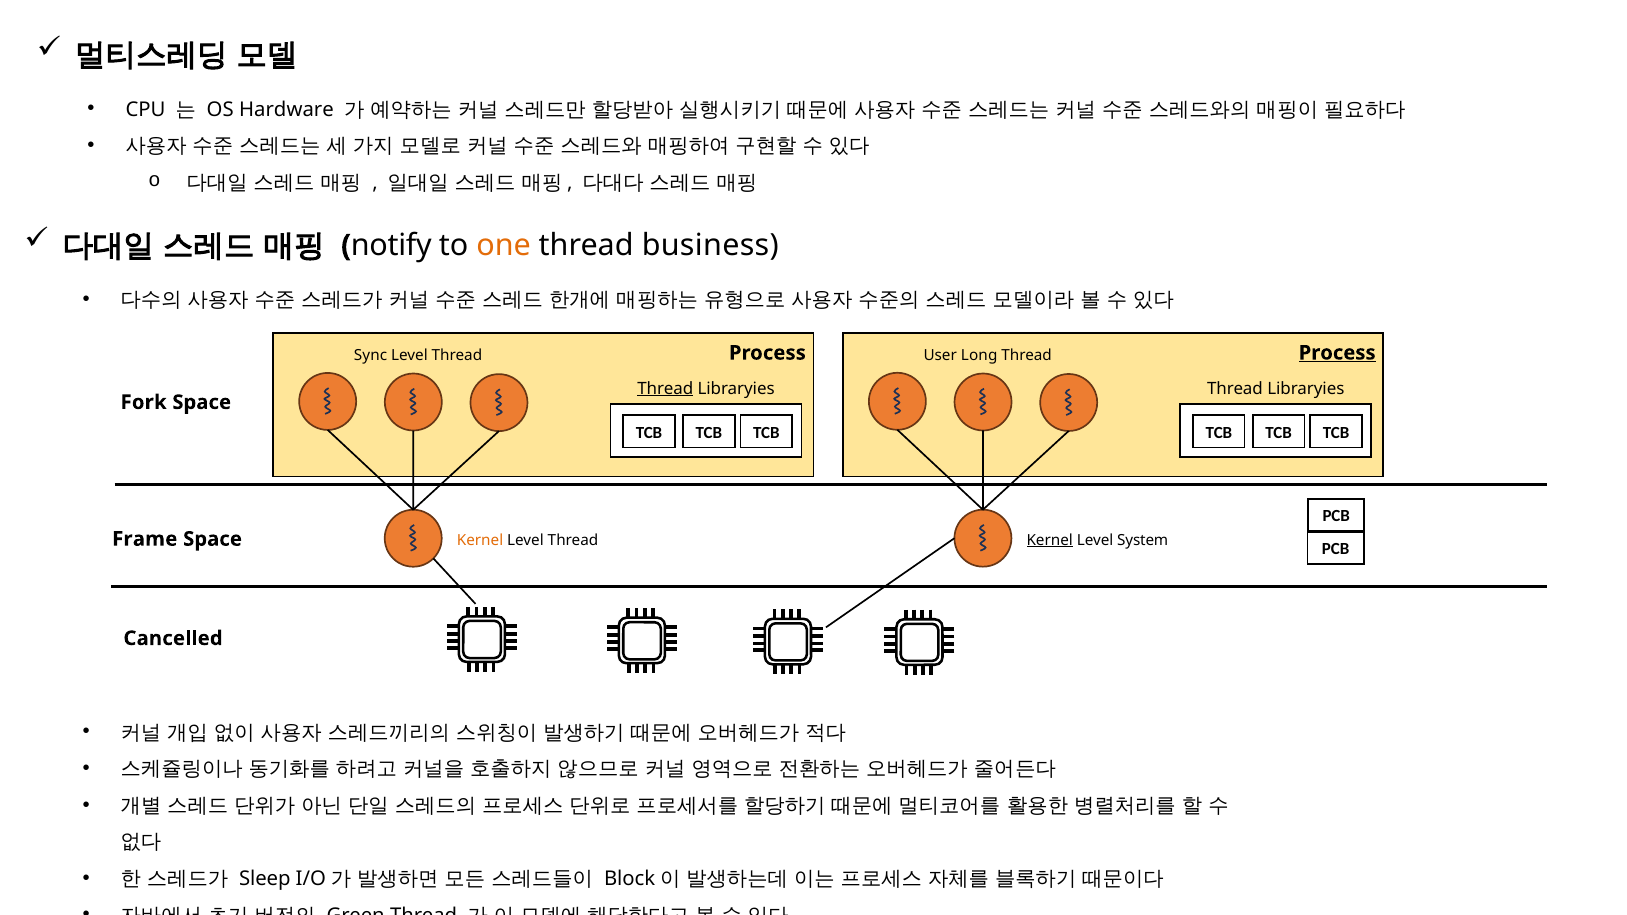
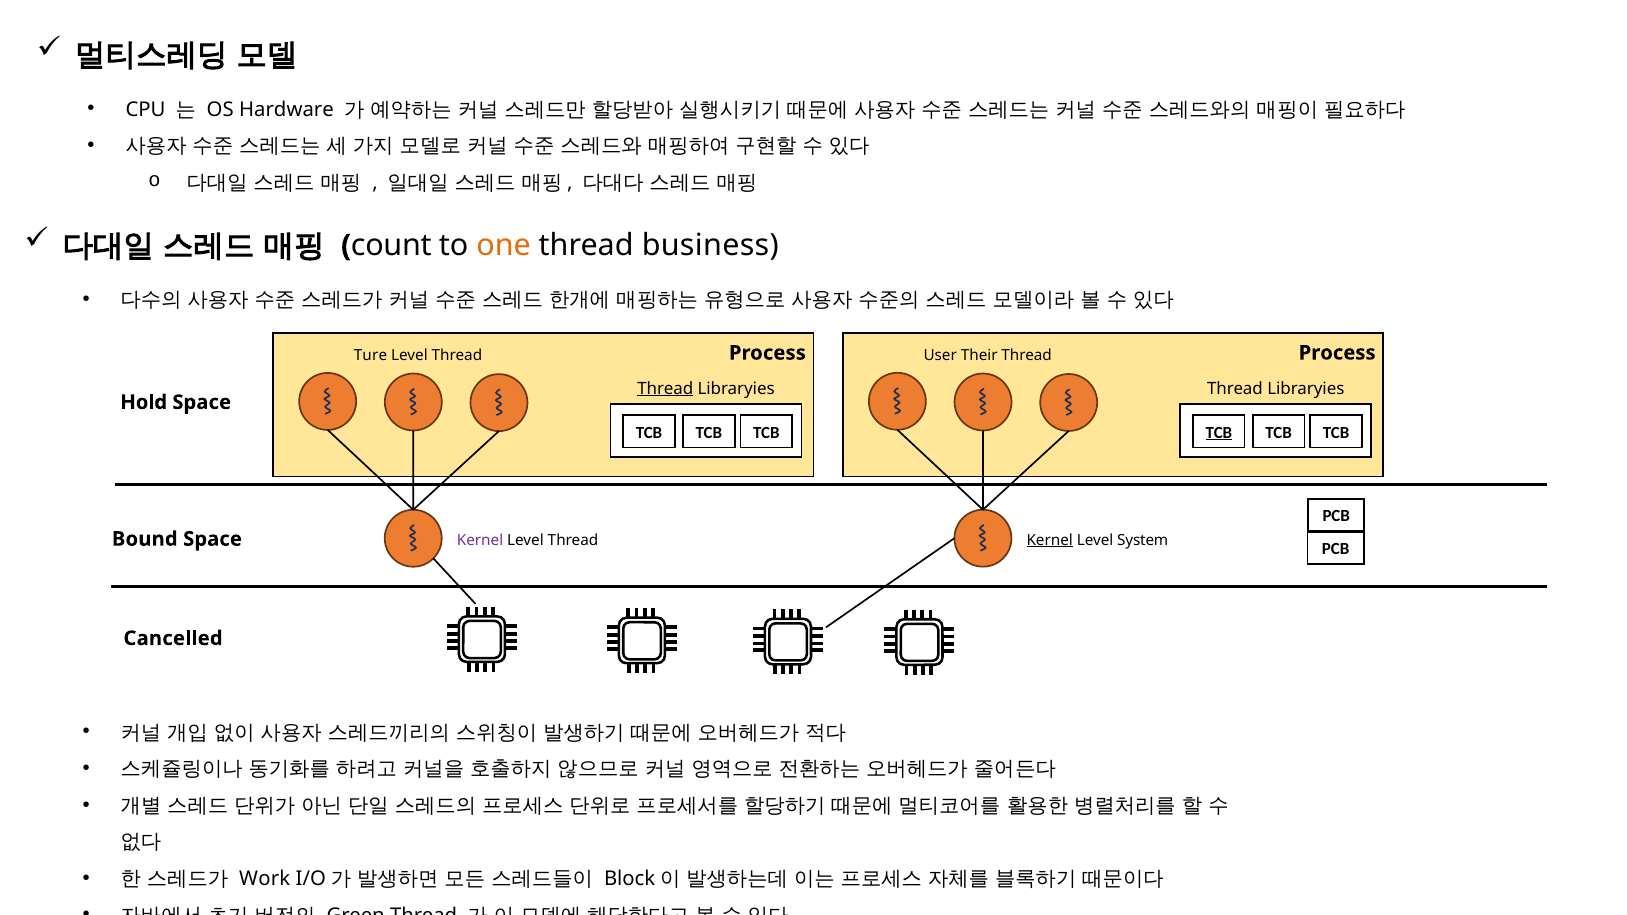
notify: notify -> count (391, 246)
Process underline: present -> none (1337, 353)
Sync: Sync -> Ture (370, 356)
Long: Long -> Their (979, 355)
Fork: Fork -> Hold (144, 402)
TCB underline: none -> present (1219, 433)
Frame: Frame -> Bound (145, 539)
Kernel colour: orange -> purple (480, 540)
Sleep: Sleep -> Work (265, 879)
